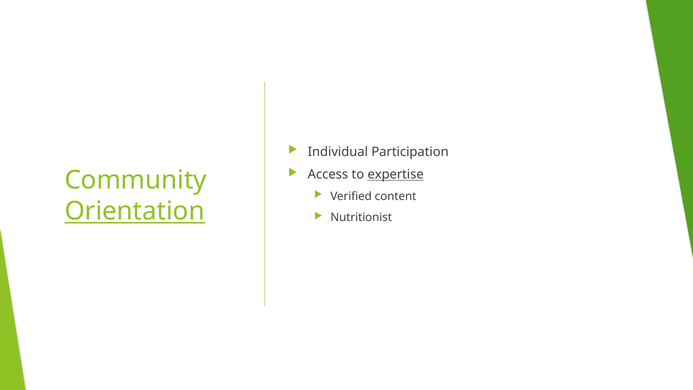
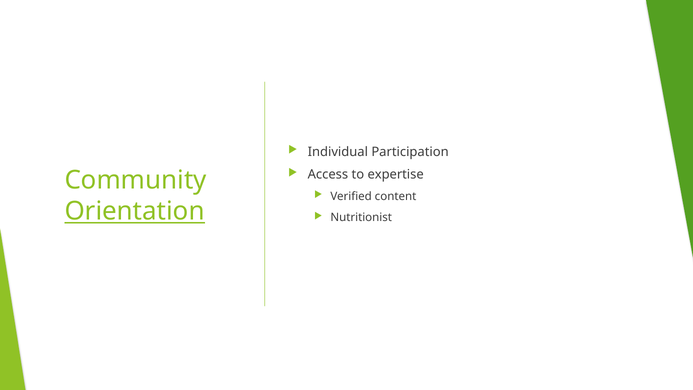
expertise underline: present -> none (396, 175)
